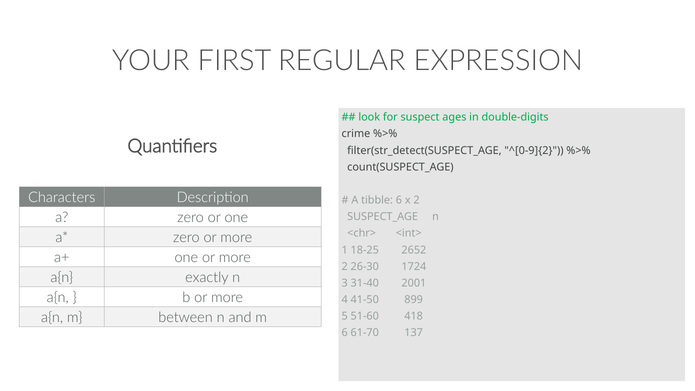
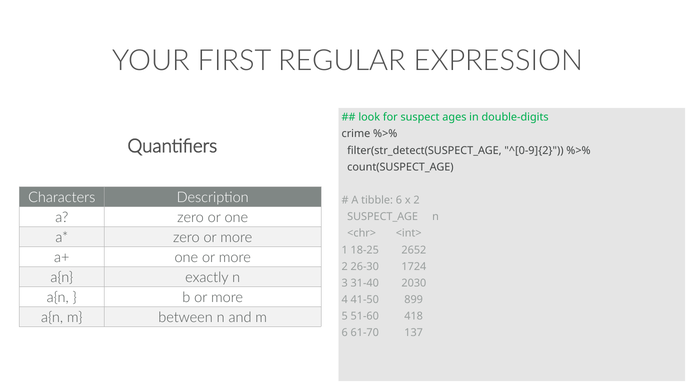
2001: 2001 -> 2030 (414, 283)
